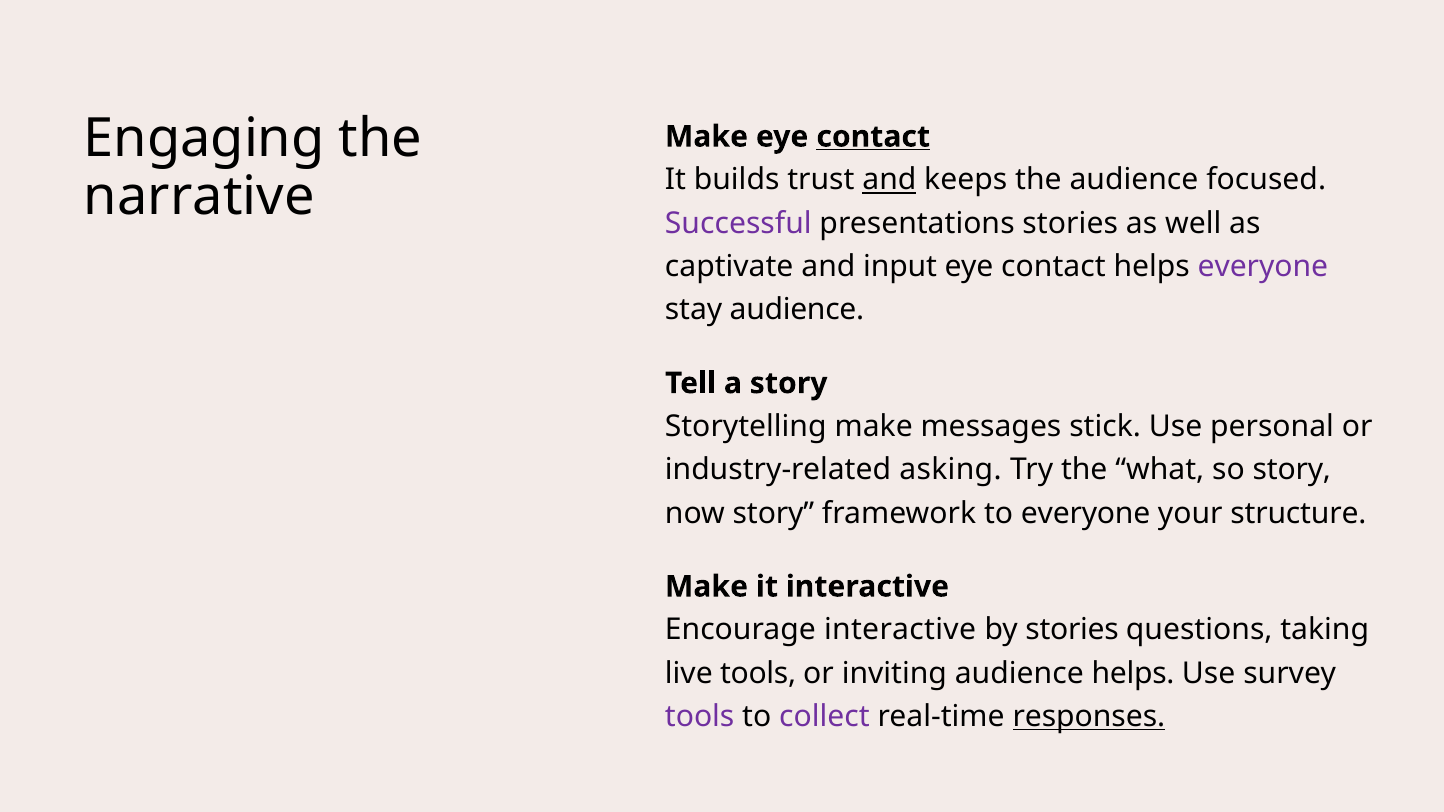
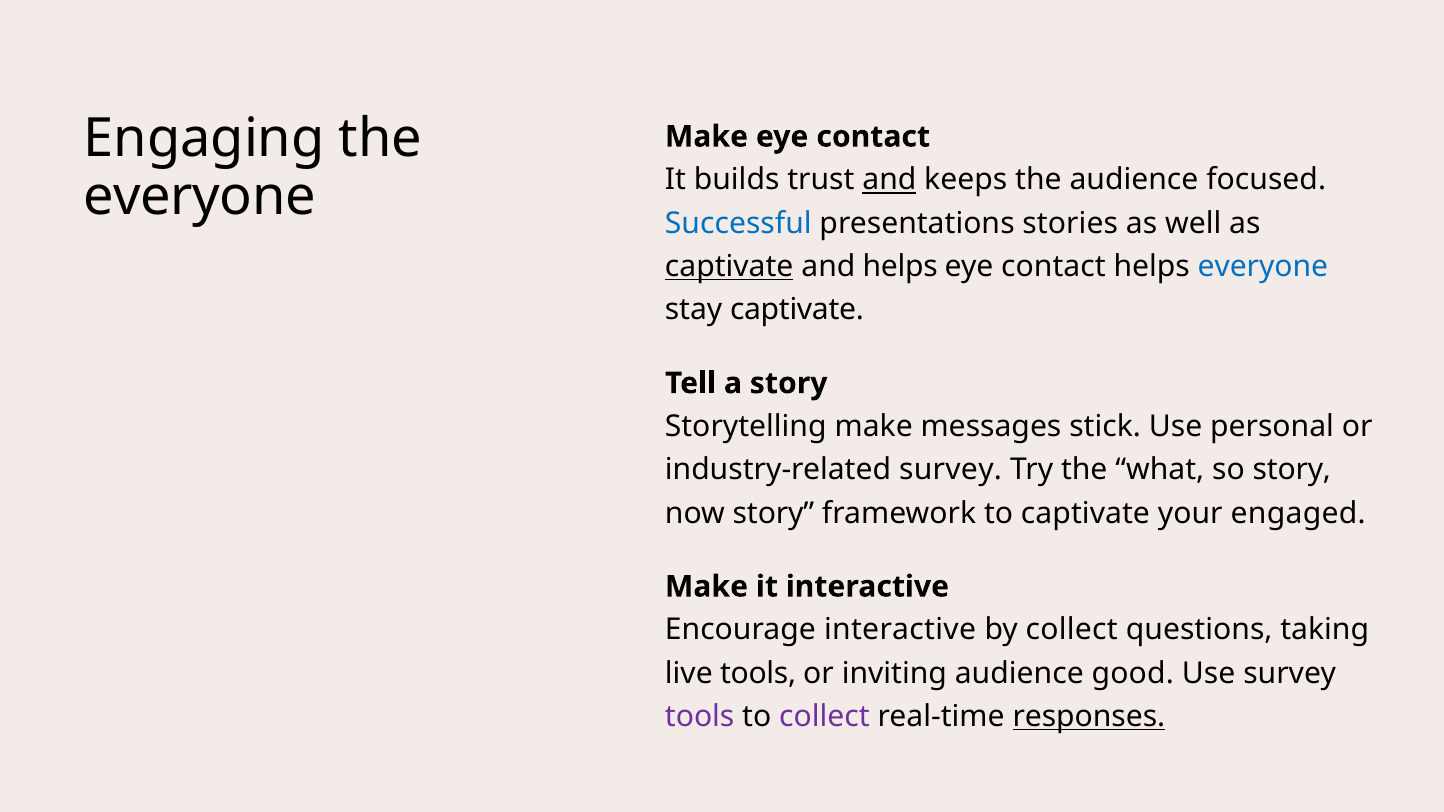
contact underline: present -> none (873, 137)
narrative: narrative -> everyone (200, 197)
Successful colour: purple -> blue (738, 223)
captivate underline: none -> present (729, 267)
and input: input -> helps (900, 267)
everyone colour: purple -> blue (1263, 267)
stay audience: audience -> captivate (797, 310)
industry-related asking: asking -> survey (951, 470)
to everyone: everyone -> captivate (1085, 513)
structure: structure -> engaged (1298, 513)
by stories: stories -> collect (1072, 630)
audience helps: helps -> good (1133, 673)
